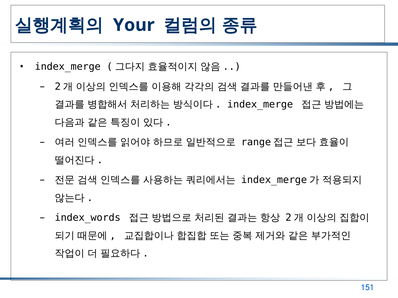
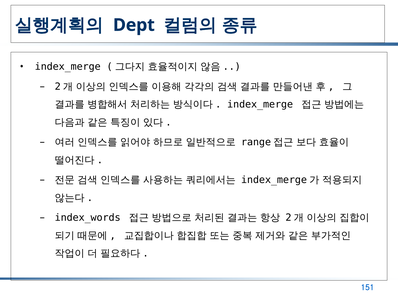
Your: Your -> Dept (134, 25)
